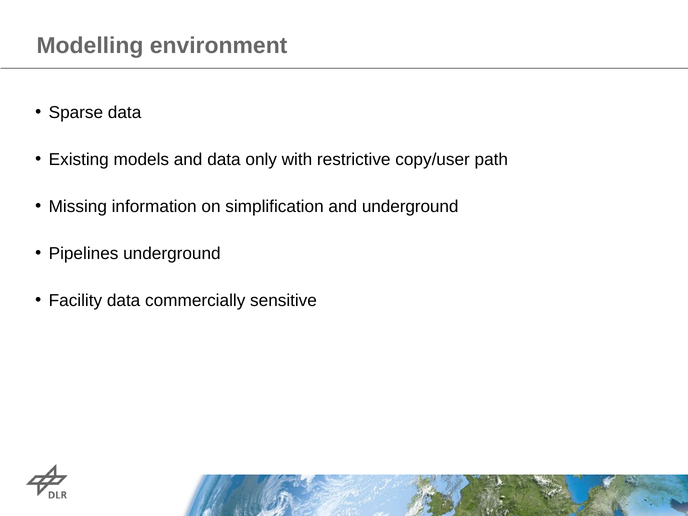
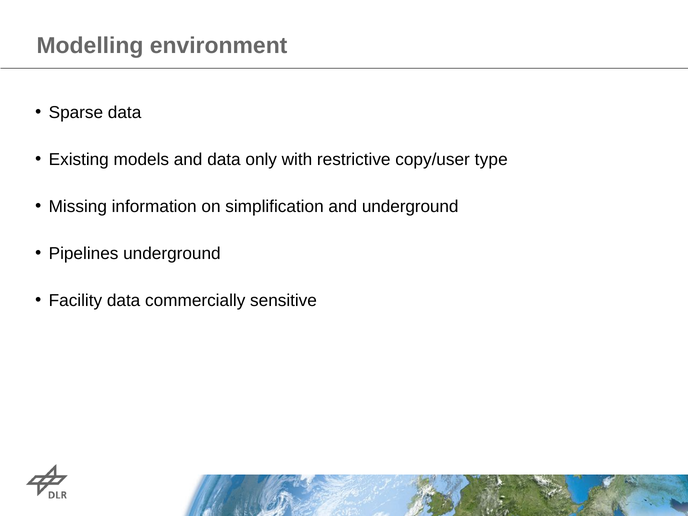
path: path -> type (491, 159)
